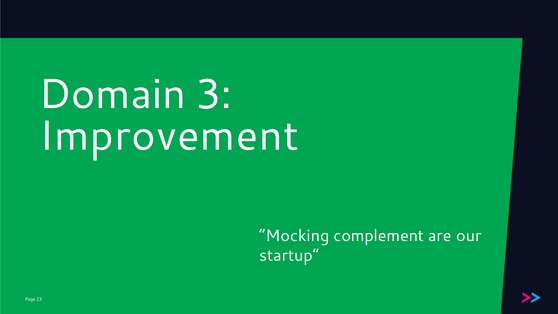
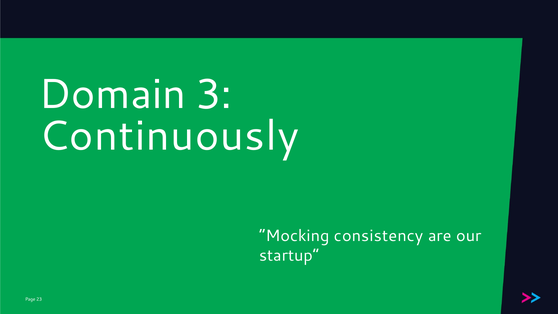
Improvement: Improvement -> Continuously (169, 136)
complement: complement -> consistency (379, 236)
